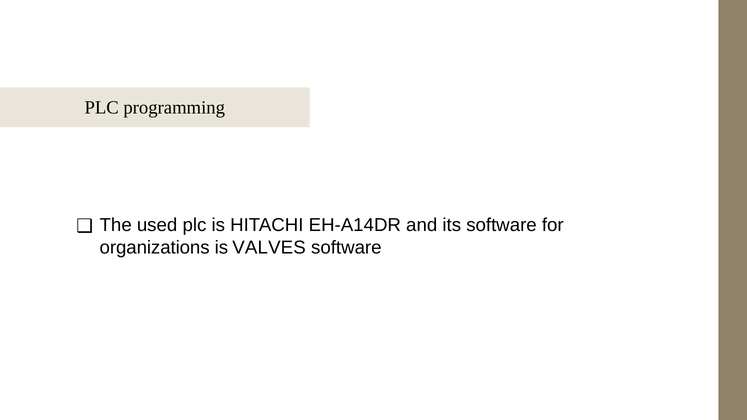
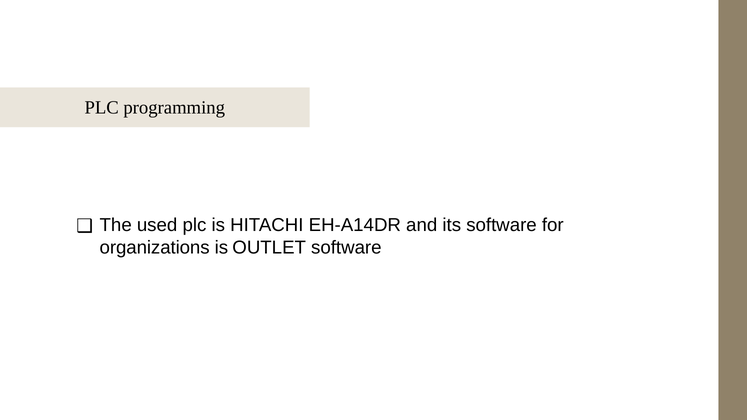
VALVES: VALVES -> OUTLET (269, 248)
